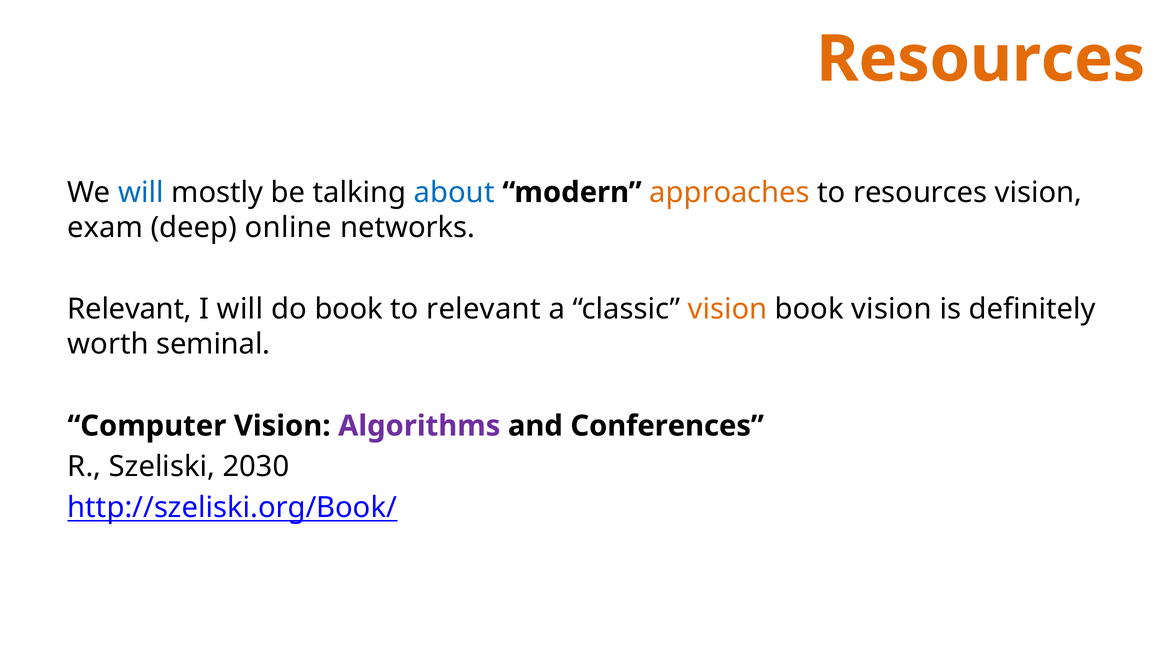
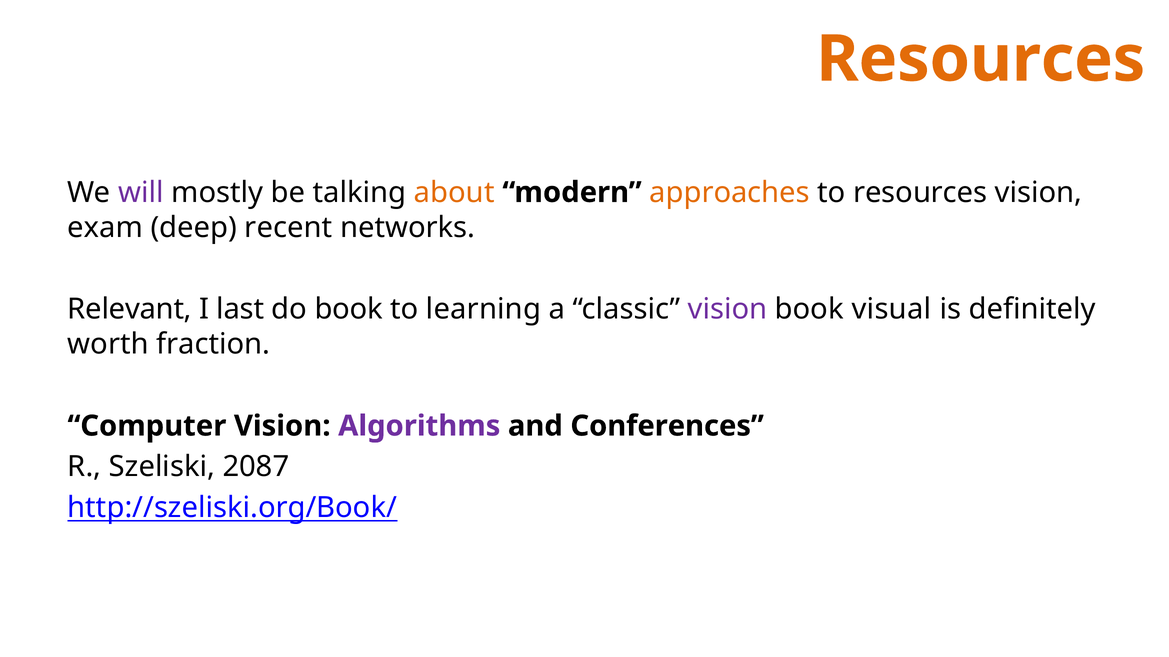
will colour: blue -> purple (141, 193)
about colour: blue -> orange (454, 193)
online: online -> recent (288, 228)
I will: will -> last (240, 309)
to relevant: relevant -> learning (484, 309)
vision colour: orange -> purple (728, 309)
book vision: vision -> visual (892, 309)
seminal: seminal -> fraction (213, 345)
2030: 2030 -> 2087 (256, 467)
